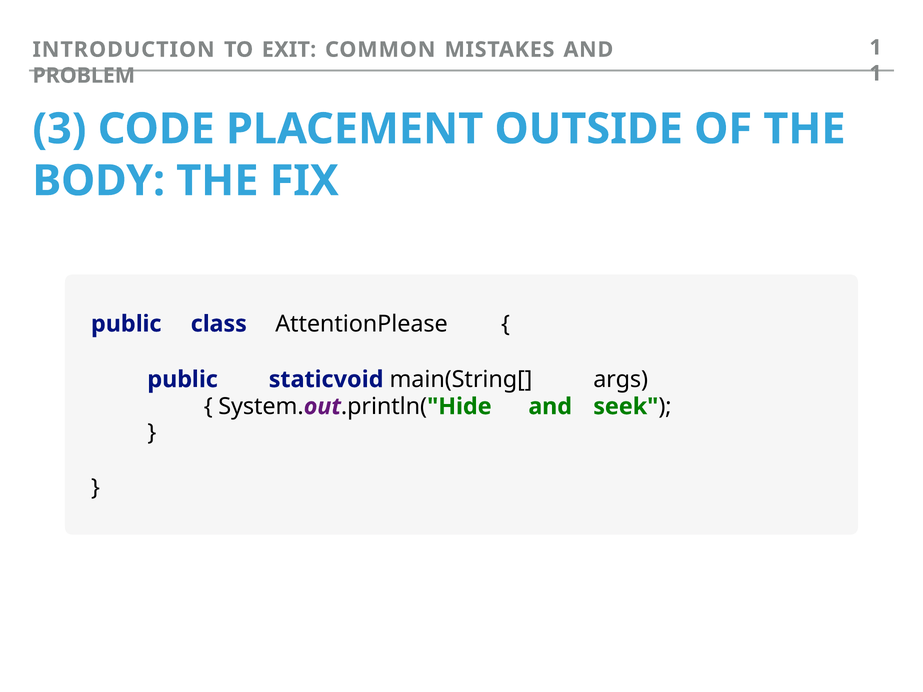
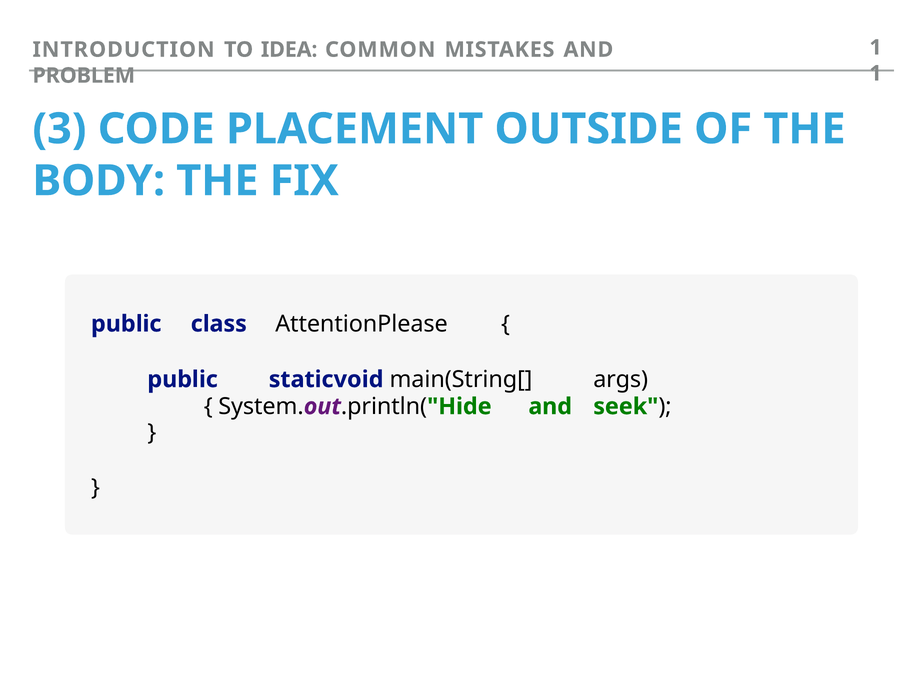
EXIT: EXIT -> IDEA (289, 50)
